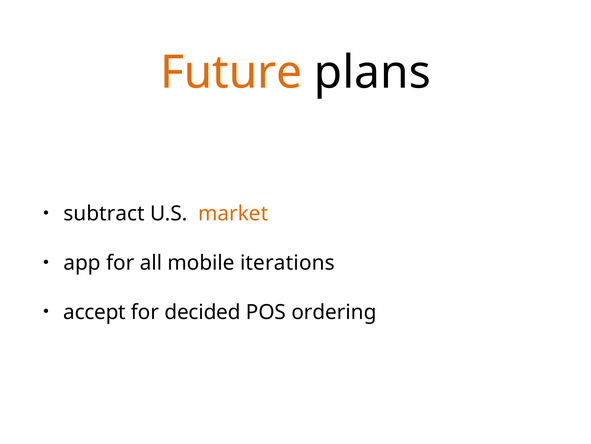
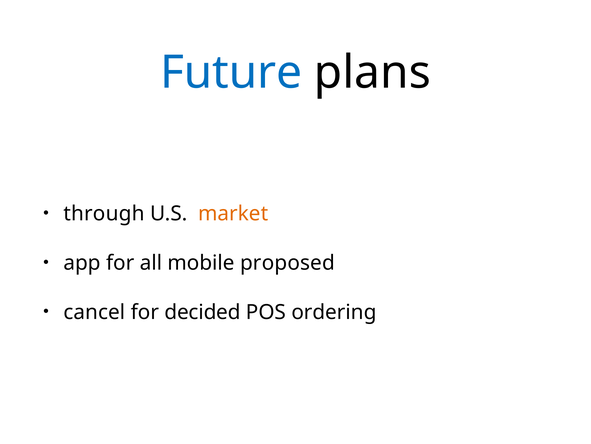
Future colour: orange -> blue (231, 72)
subtract: subtract -> through (104, 213)
iterations: iterations -> proposed (287, 263)
accept: accept -> cancel (94, 312)
